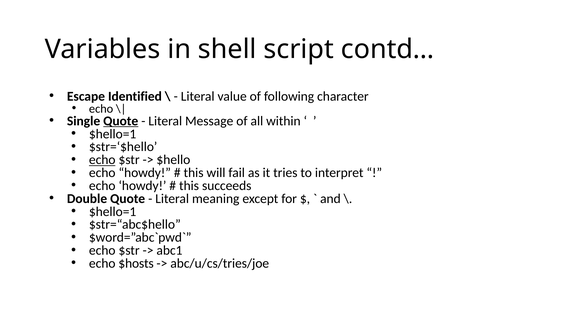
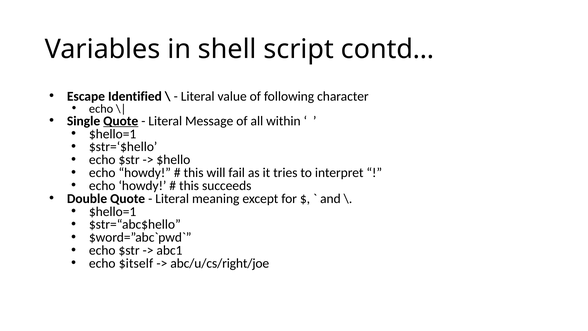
echo underline: present -> none (102, 160)
$hosts: $hosts -> $itself (136, 263)
abc/u/cs/tries/joe: abc/u/cs/tries/joe -> abc/u/cs/right/joe (220, 263)
